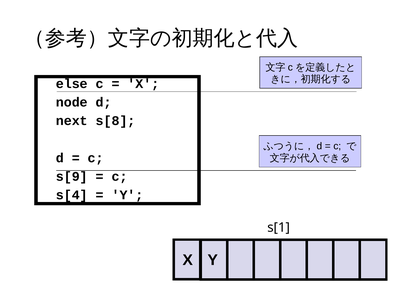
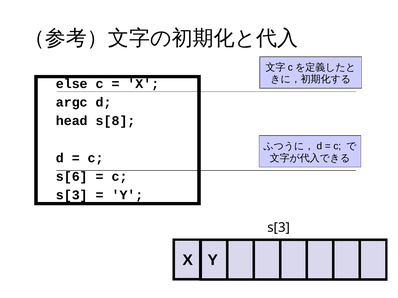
node: node -> argc (72, 102)
next: next -> head (72, 121)
s[9: s[9 -> s[6 (72, 177)
s[4: s[4 -> s[3 (72, 195)
s[1: s[1 -> s[3 (279, 228)
